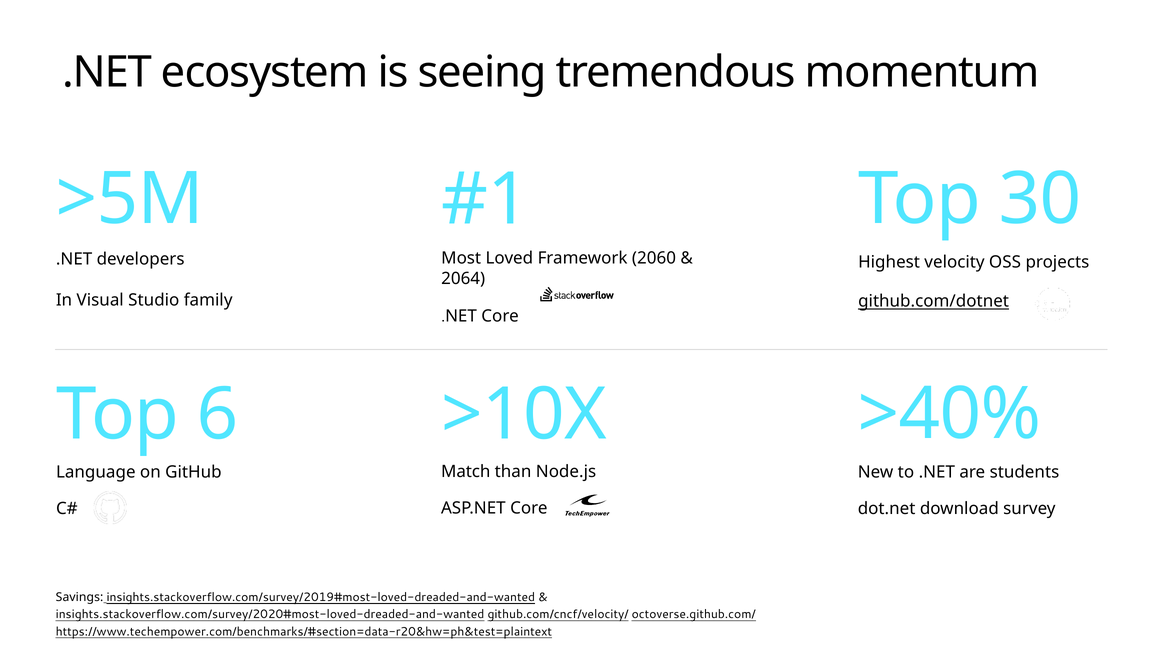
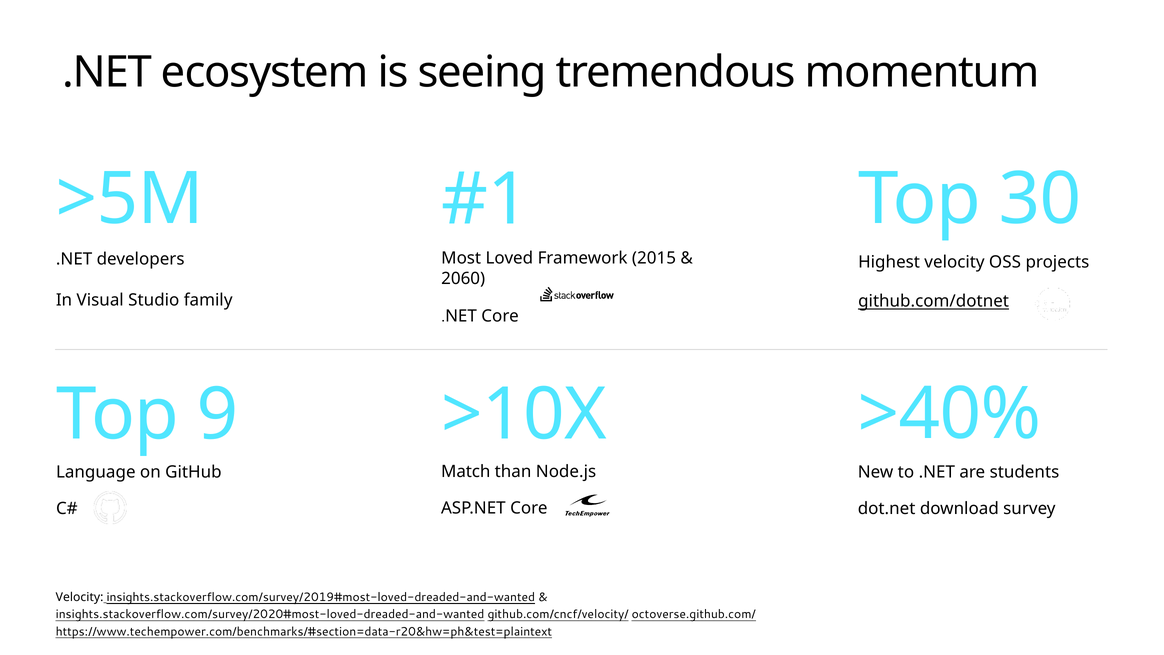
2060: 2060 -> 2015 (654, 258)
2064: 2064 -> 2060 (463, 279)
6: 6 -> 9 (218, 415)
Savings: Savings -> Velocity (80, 597)
